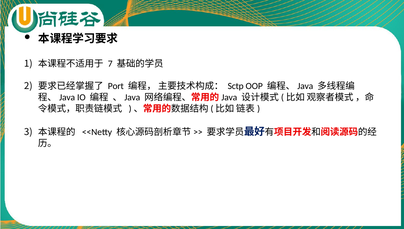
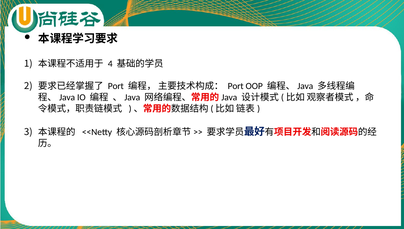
7: 7 -> 4 (110, 64)
Sctp: Sctp -> Port (236, 86)
